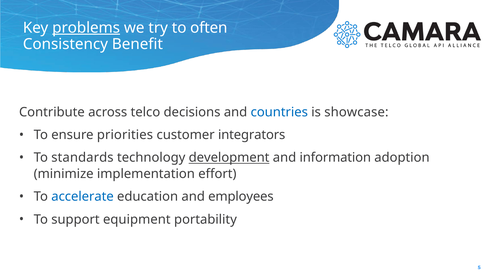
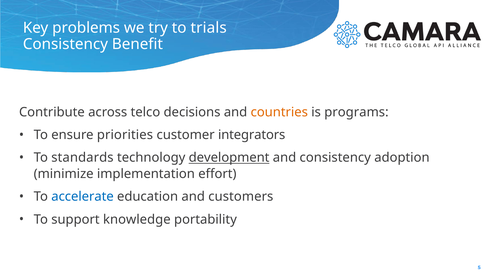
problems underline: present -> none (86, 28)
often: often -> trials (209, 28)
countries colour: blue -> orange (279, 112)
showcase: showcase -> programs (356, 112)
and information: information -> consistency (335, 158)
employees: employees -> customers (241, 197)
equipment: equipment -> knowledge (137, 220)
